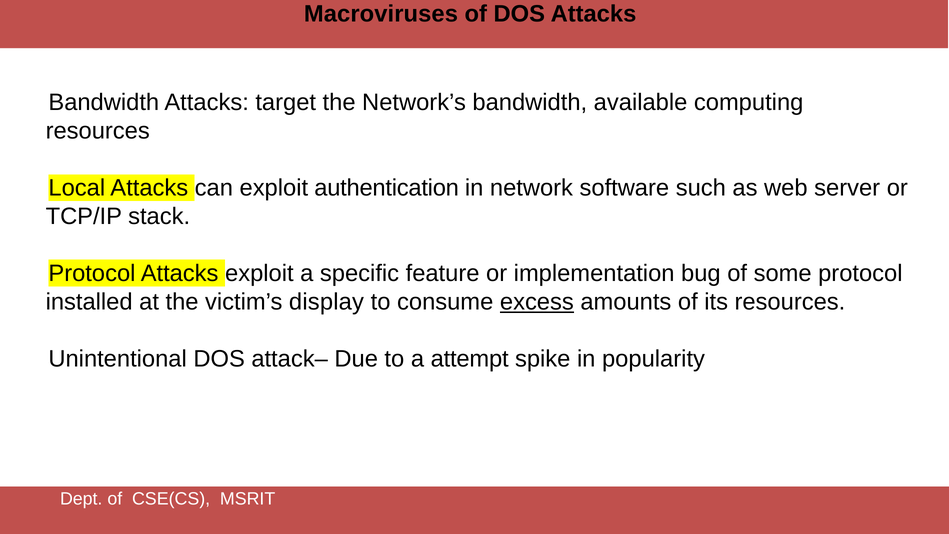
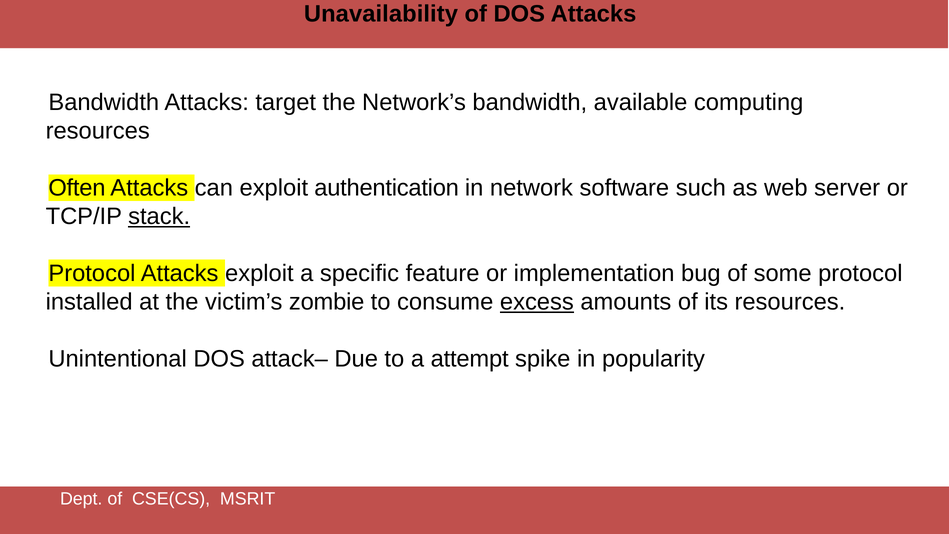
Macroviruses: Macroviruses -> Unavailability (381, 14)
Local: Local -> Often (77, 188)
stack underline: none -> present (159, 216)
display: display -> zombie (327, 302)
